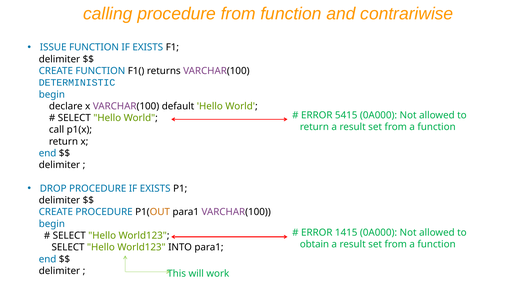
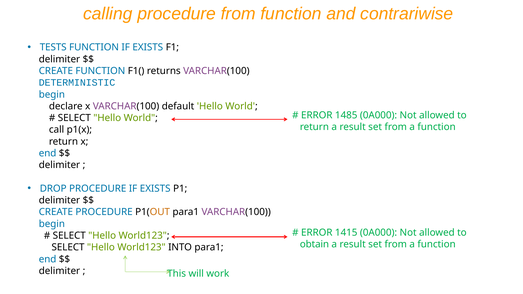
ISSUE: ISSUE -> TESTS (53, 47)
5415: 5415 -> 1485 (346, 115)
